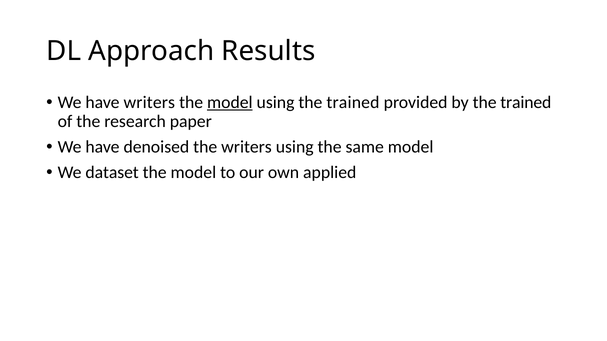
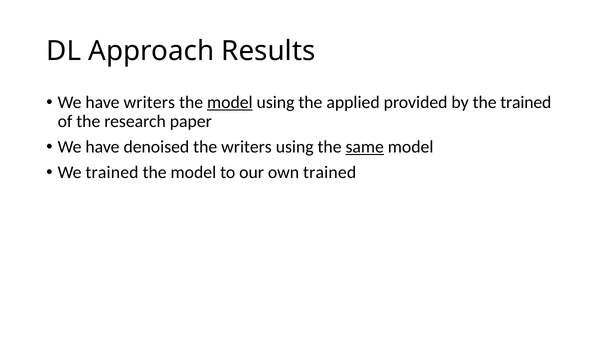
using the trained: trained -> applied (353, 103)
same underline: none -> present (365, 147)
We dataset: dataset -> trained (112, 173)
own applied: applied -> trained (330, 173)
